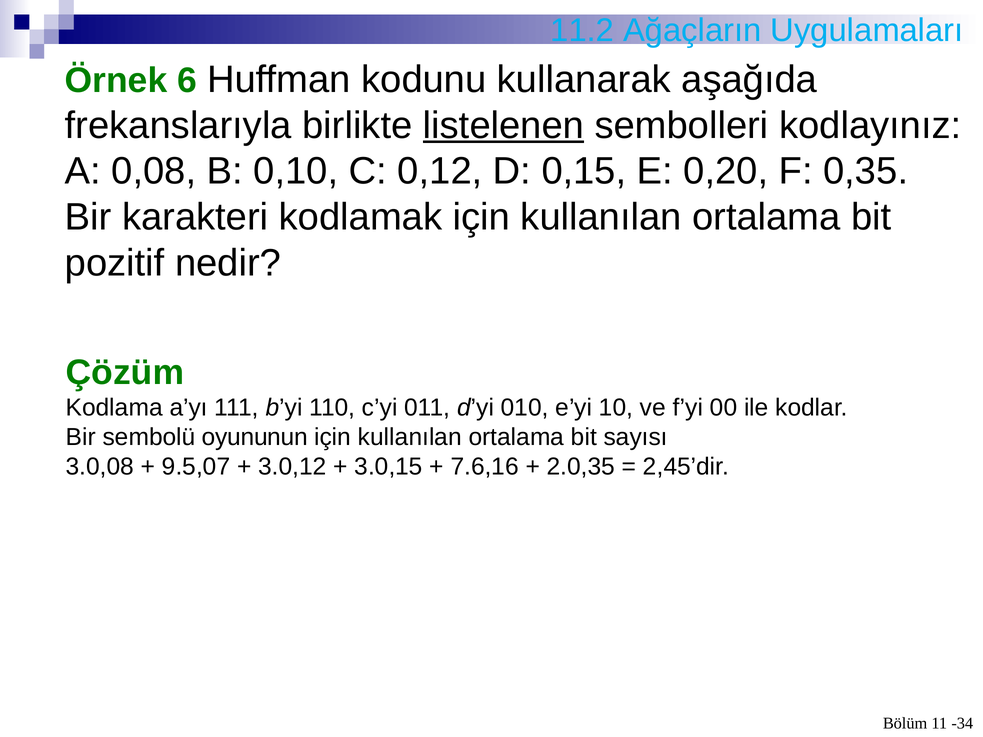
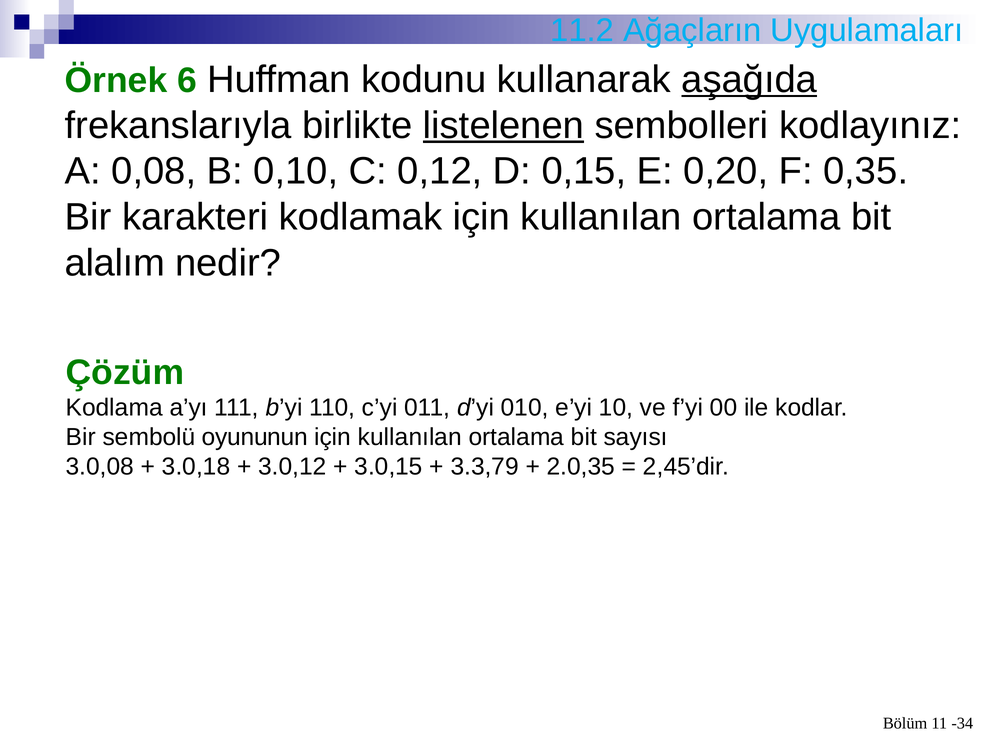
aşağıda underline: none -> present (749, 80)
pozitif: pozitif -> alalım (115, 263)
9.5,07: 9.5,07 -> 3.0,18 (196, 467)
7.6,16: 7.6,16 -> 3.3,79 (485, 467)
